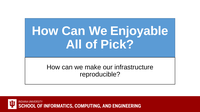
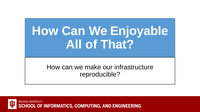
Pick: Pick -> That (117, 45)
